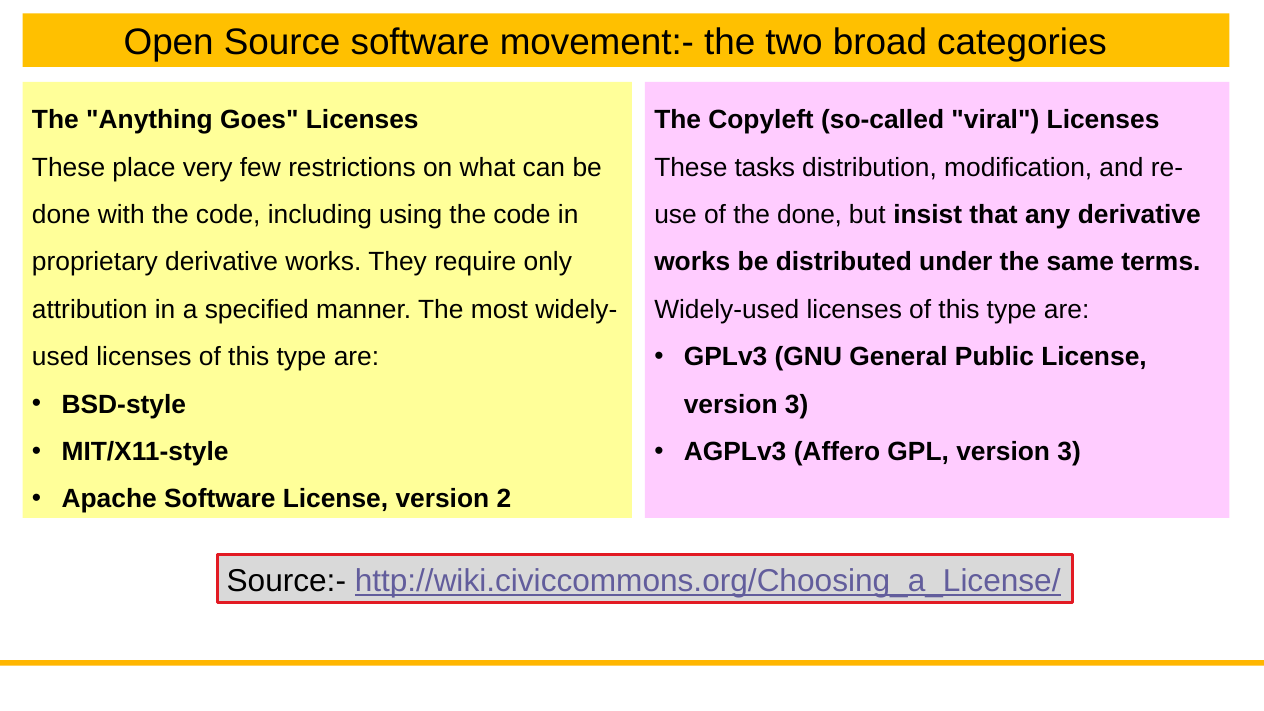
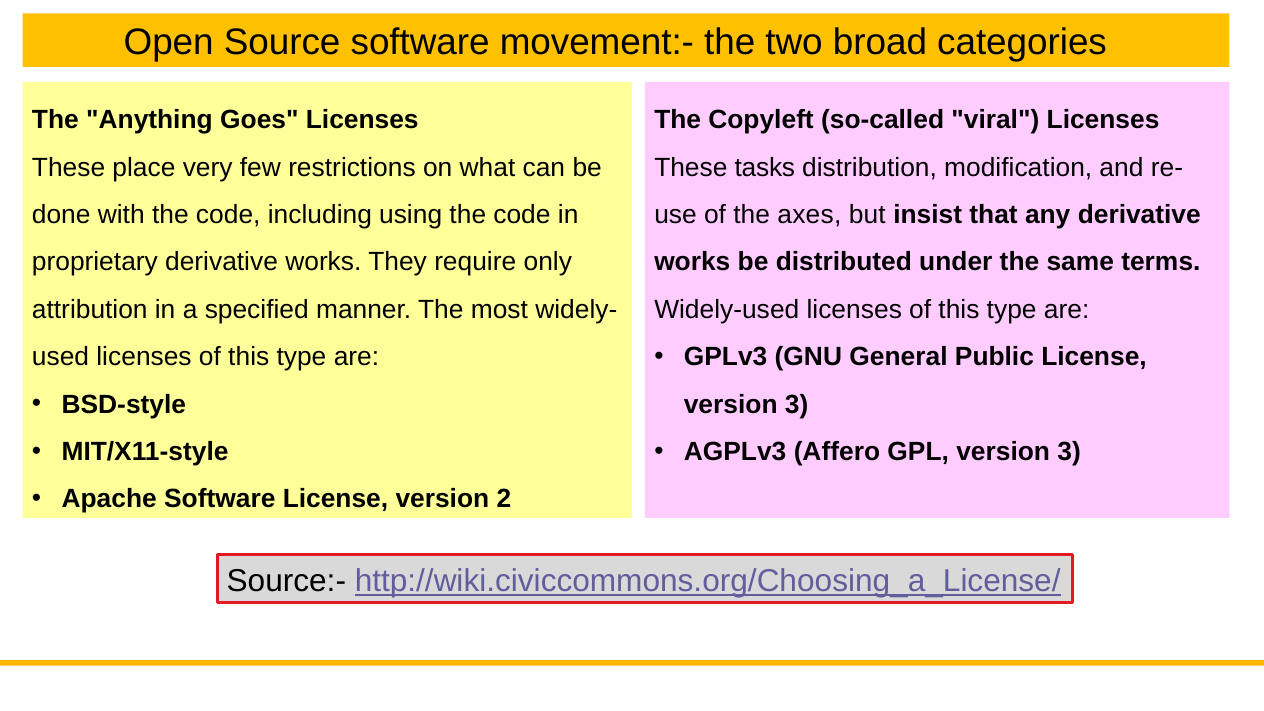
the done: done -> axes (809, 215)
